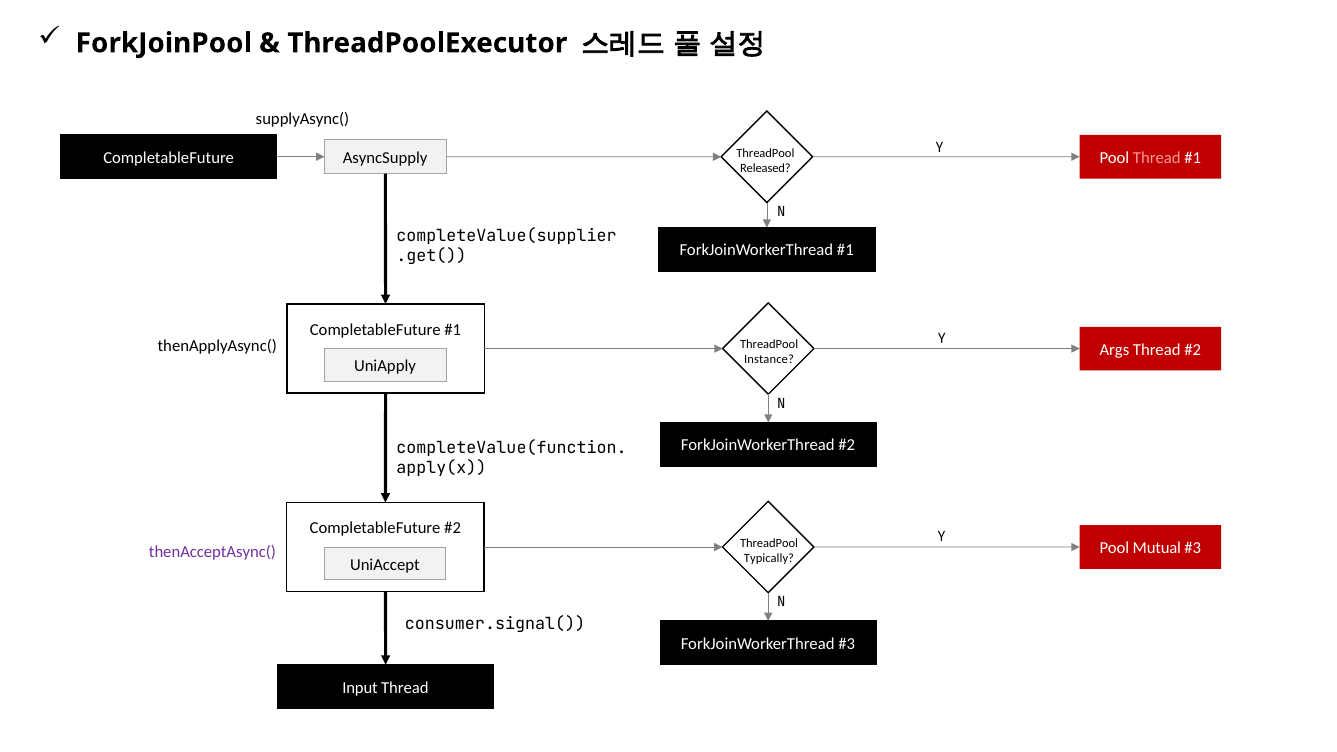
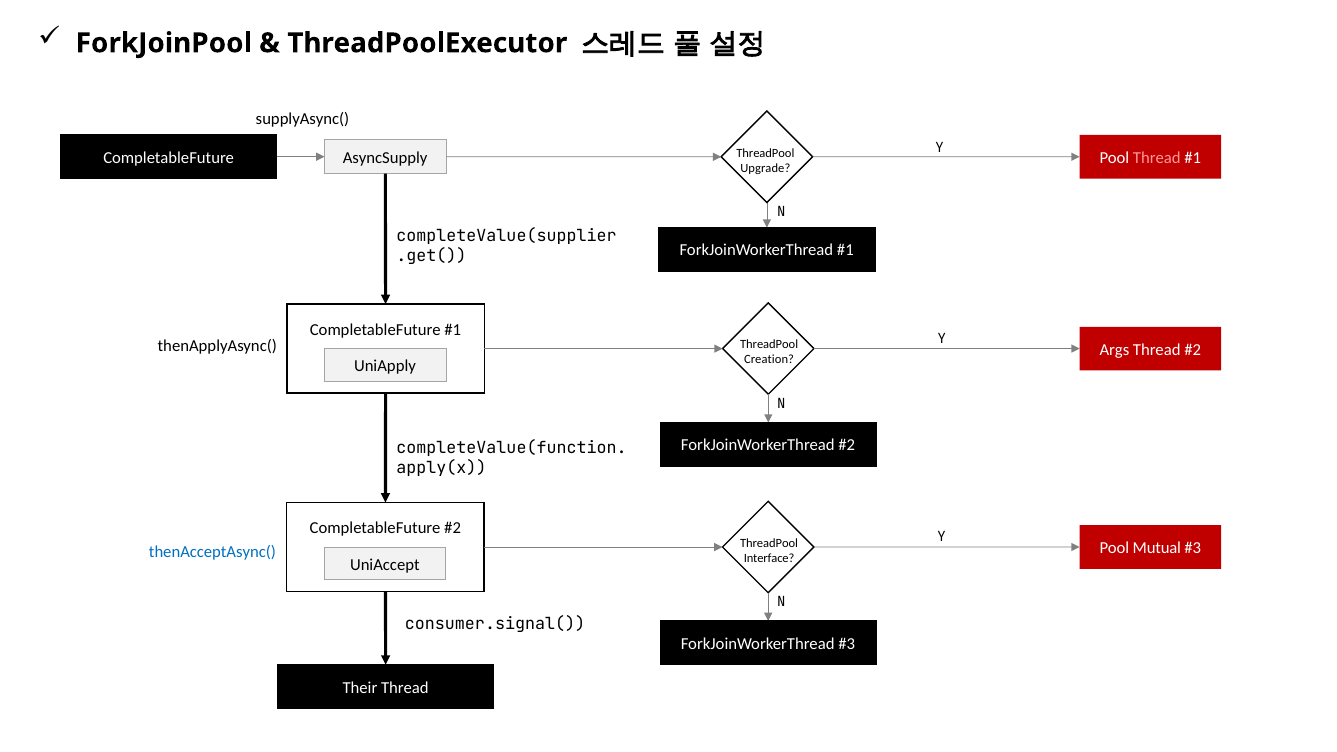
Released: Released -> Upgrade (765, 169)
Instance: Instance -> Creation (769, 360)
thenAcceptAsync( colour: purple -> blue (212, 552)
Typically: Typically -> Interface (769, 558)
Input: Input -> Their (360, 688)
